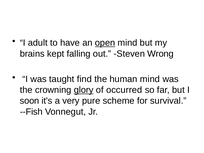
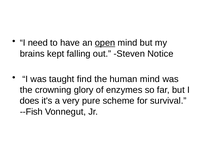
adult: adult -> need (38, 43)
Wrong: Wrong -> Notice (160, 54)
glory underline: present -> none (84, 90)
occurred: occurred -> enzymes (124, 90)
soon: soon -> does (30, 101)
